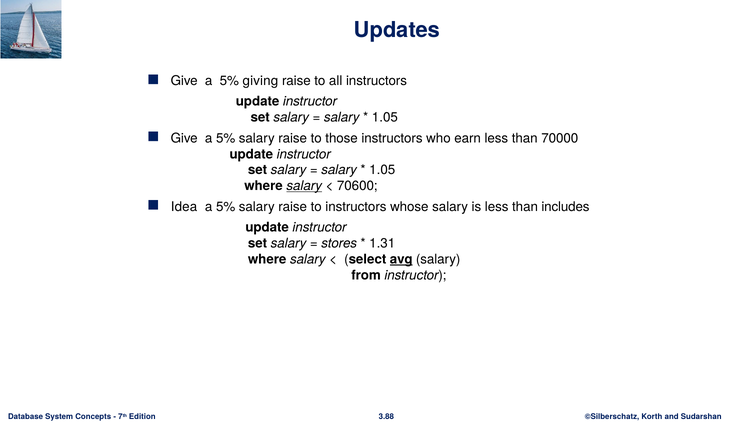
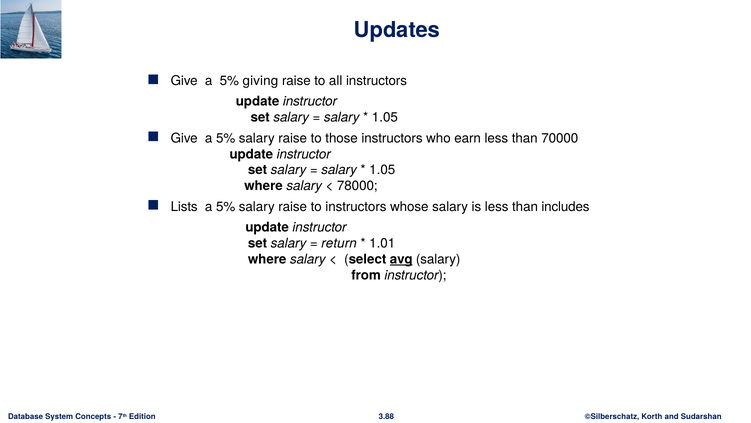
salary underline: present -> none (304, 186)
70600: 70600 -> 78000 (357, 186)
Idea: Idea -> Lists (184, 206)
stores: stores -> return (339, 243)
1.31: 1.31 -> 1.01 (382, 243)
